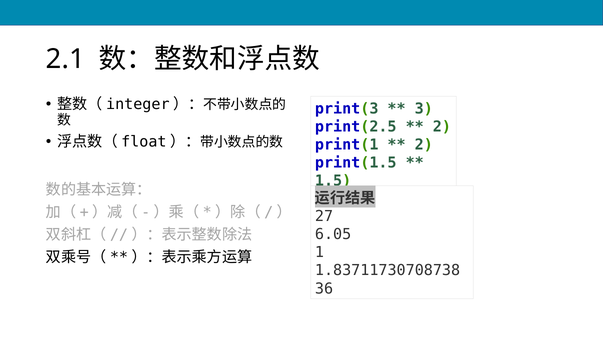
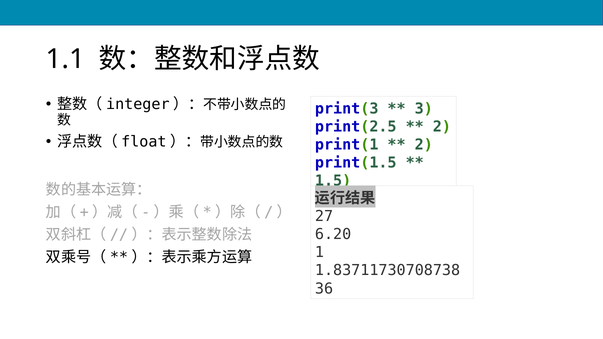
2.1: 2.1 -> 1.1 (65, 59)
6.05: 6.05 -> 6.20 (333, 234)
